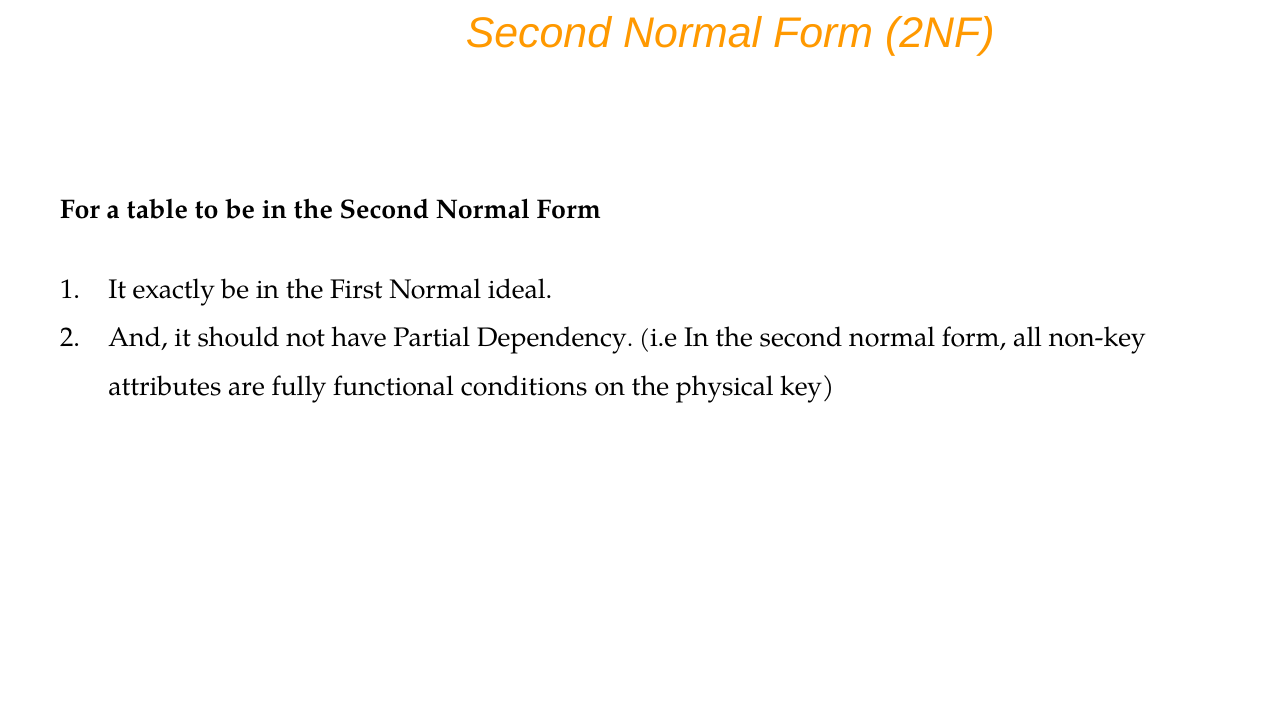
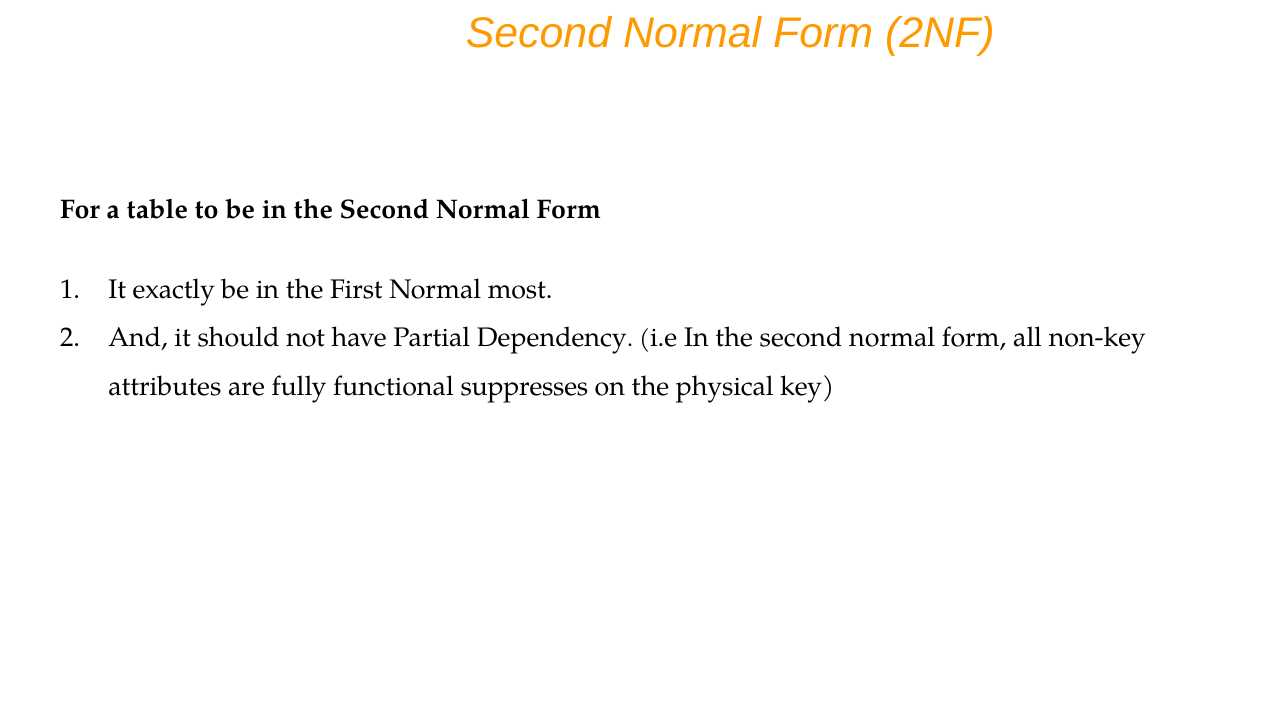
ideal: ideal -> most (520, 290)
conditions: conditions -> suppresses (524, 387)
